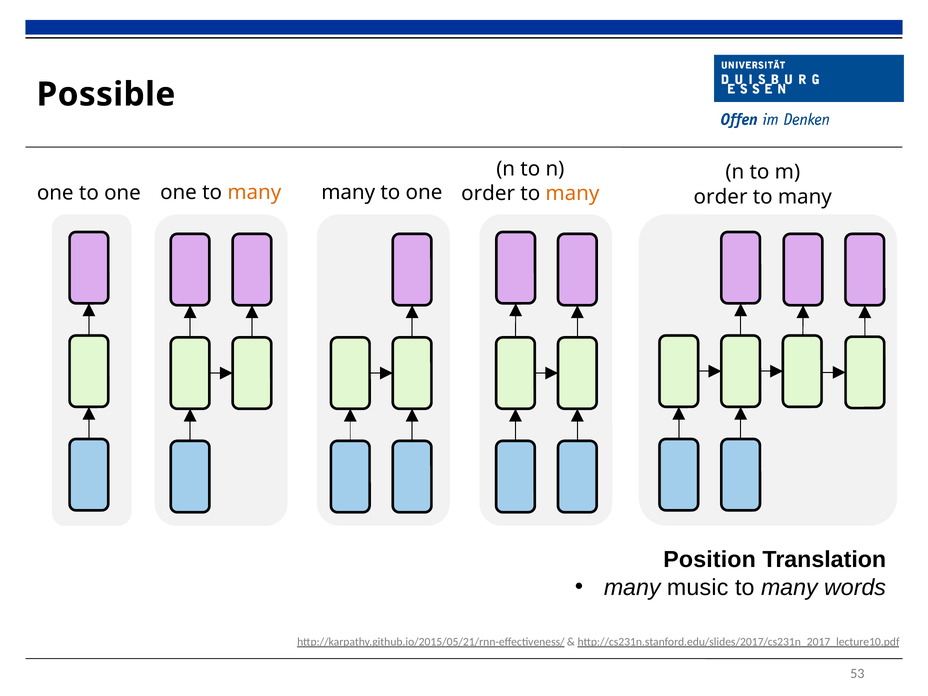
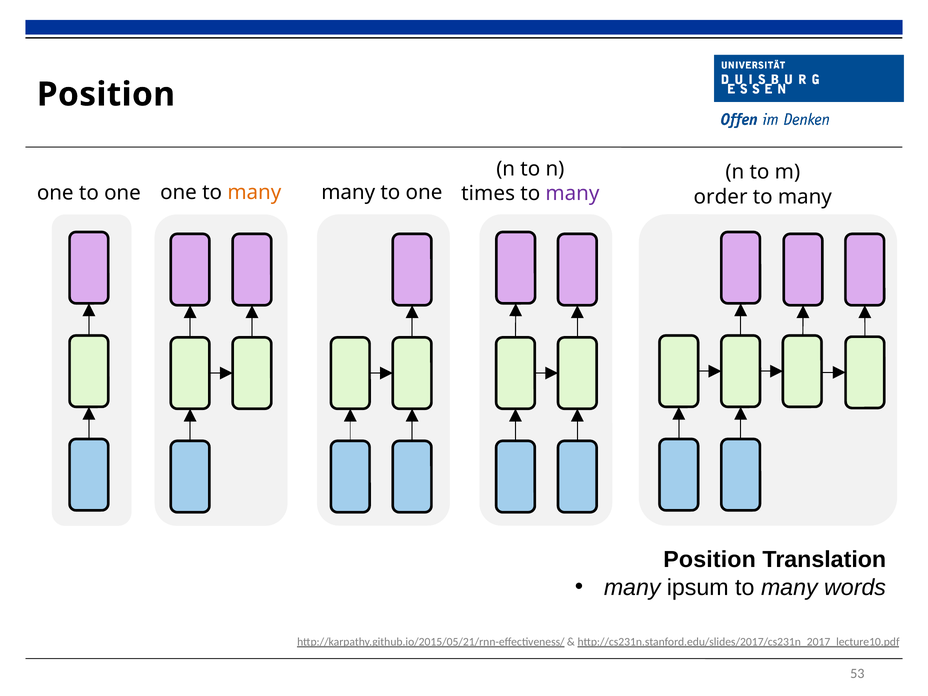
Possible: Possible -> Position (106, 94)
order: order -> times (488, 194)
many colour: orange -> purple (572, 194)
music: music -> ipsum (698, 588)
